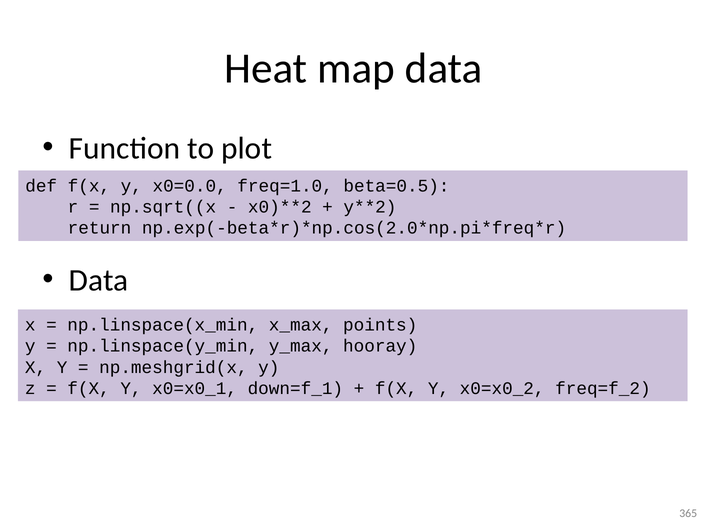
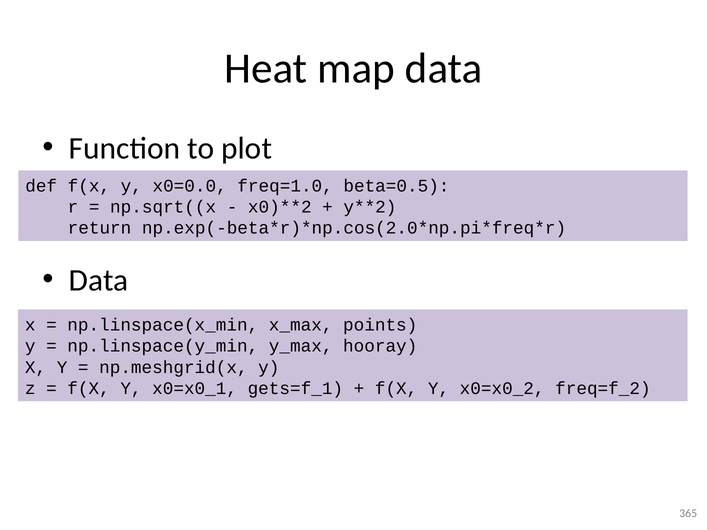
down=f_1: down=f_1 -> gets=f_1 (295, 389)
